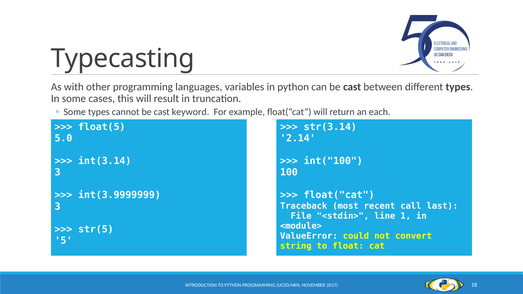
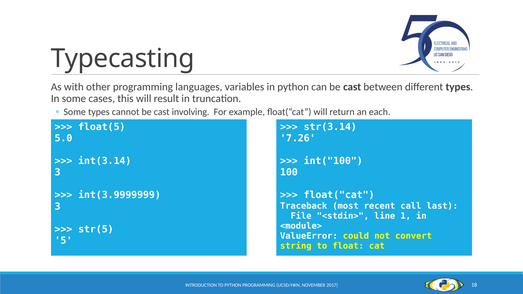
keyword: keyword -> involving (191, 112)
2.14: 2.14 -> 7.26 (298, 138)
